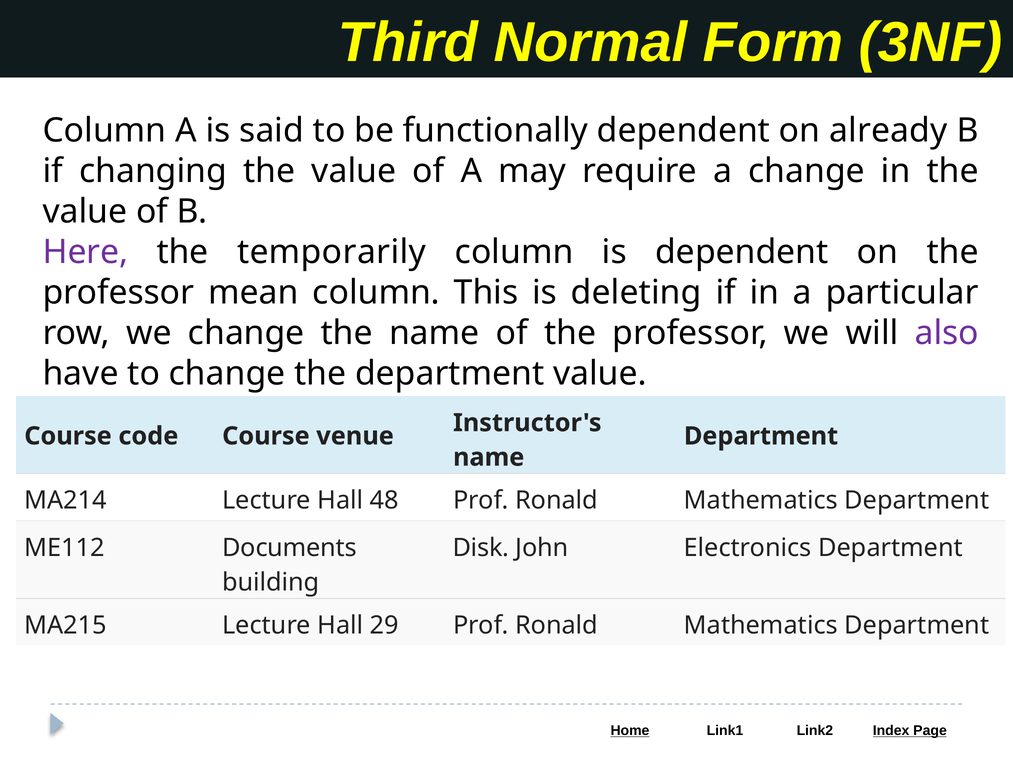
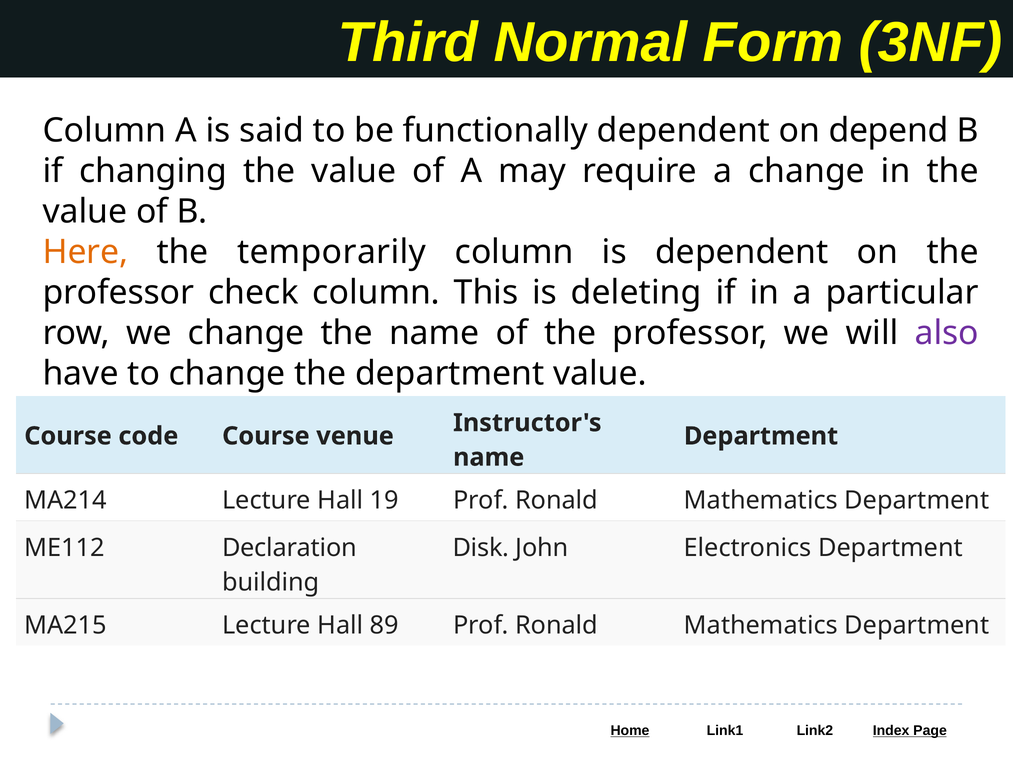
already: already -> depend (889, 130)
Here colour: purple -> orange (85, 252)
mean: mean -> check (253, 293)
48: 48 -> 19 (384, 500)
Documents: Documents -> Declaration (289, 548)
29: 29 -> 89 (384, 625)
